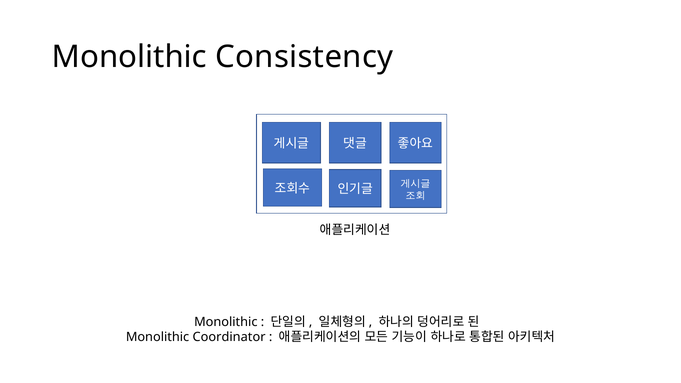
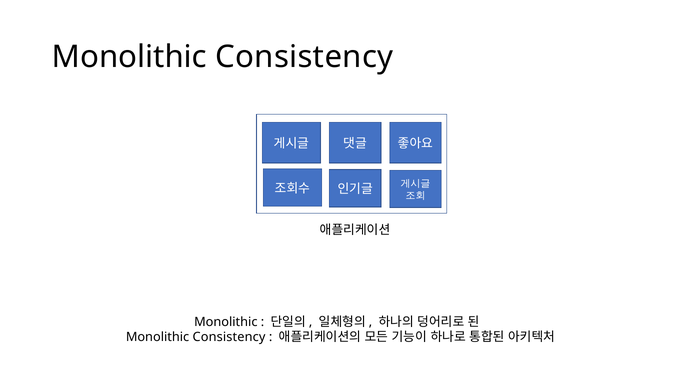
Coordinator: Coordinator -> Consistency (229, 337)
